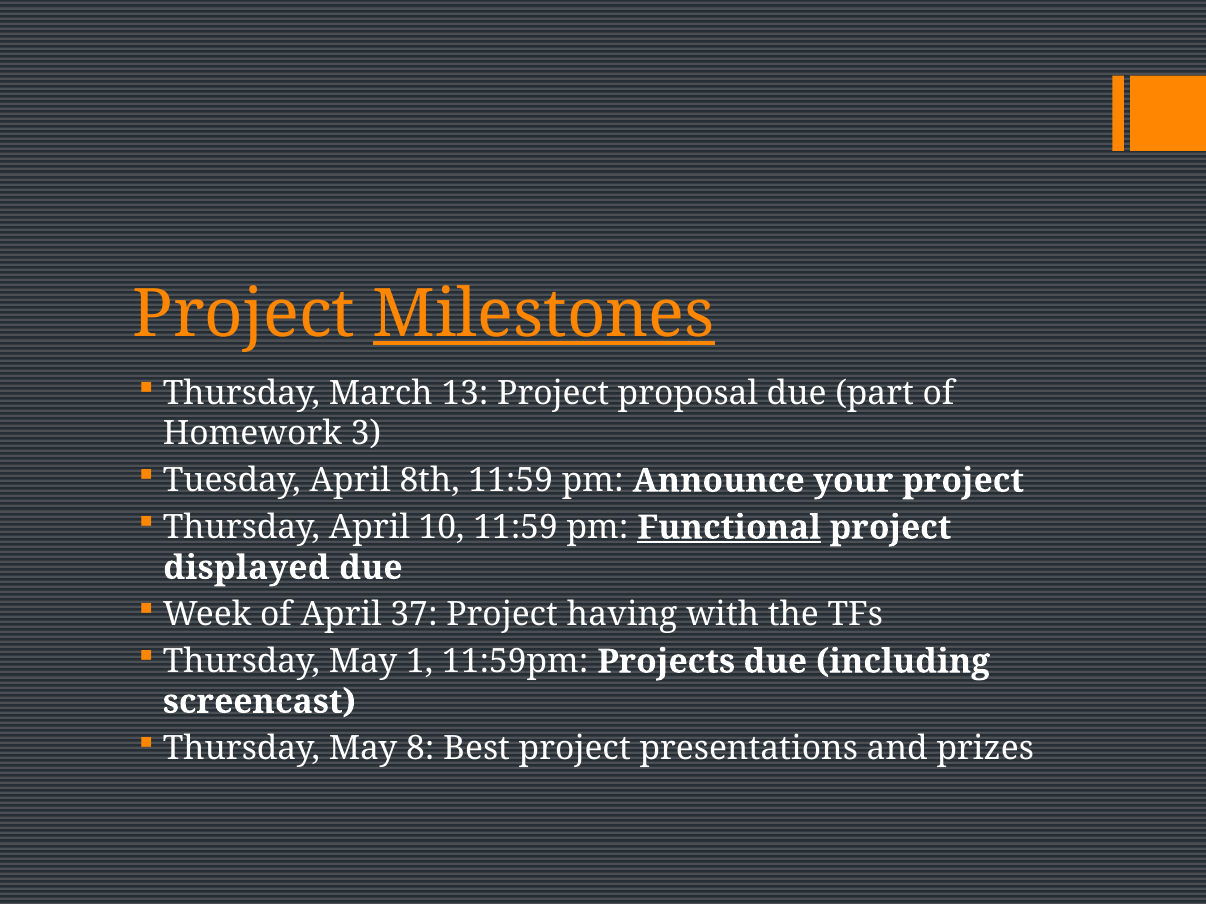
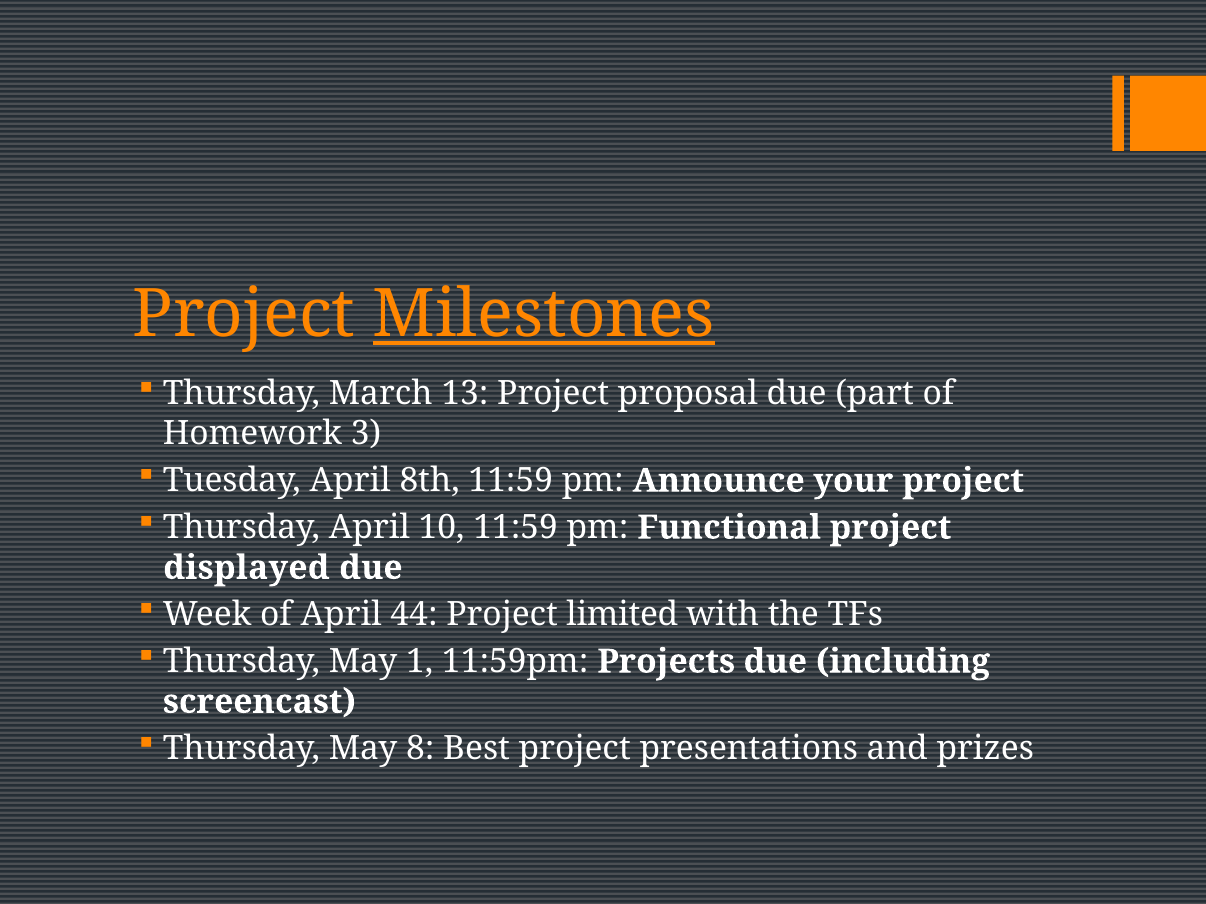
Functional underline: present -> none (729, 528)
37: 37 -> 44 (414, 615)
having: having -> limited (622, 615)
